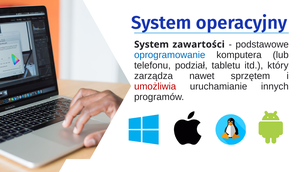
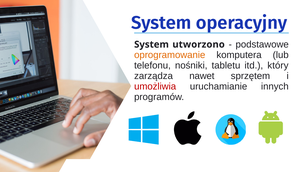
zawartości: zawartości -> utworzono (199, 44)
oprogramowanie colour: blue -> orange (170, 55)
podział: podział -> nośniki (191, 66)
